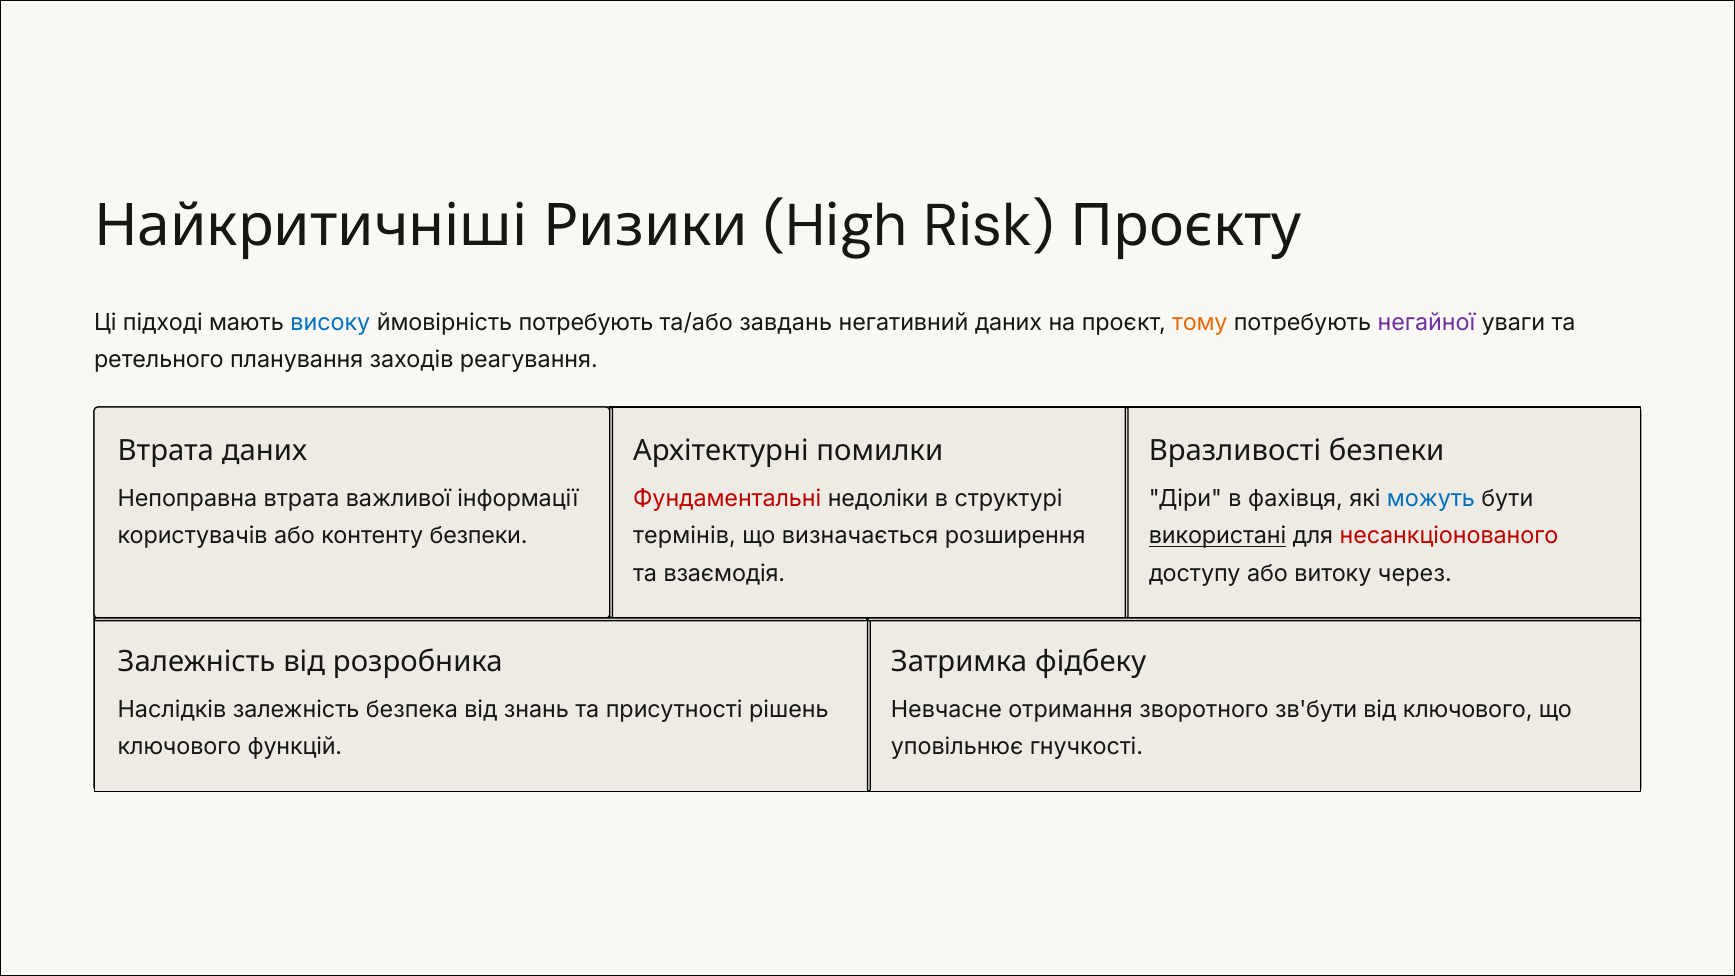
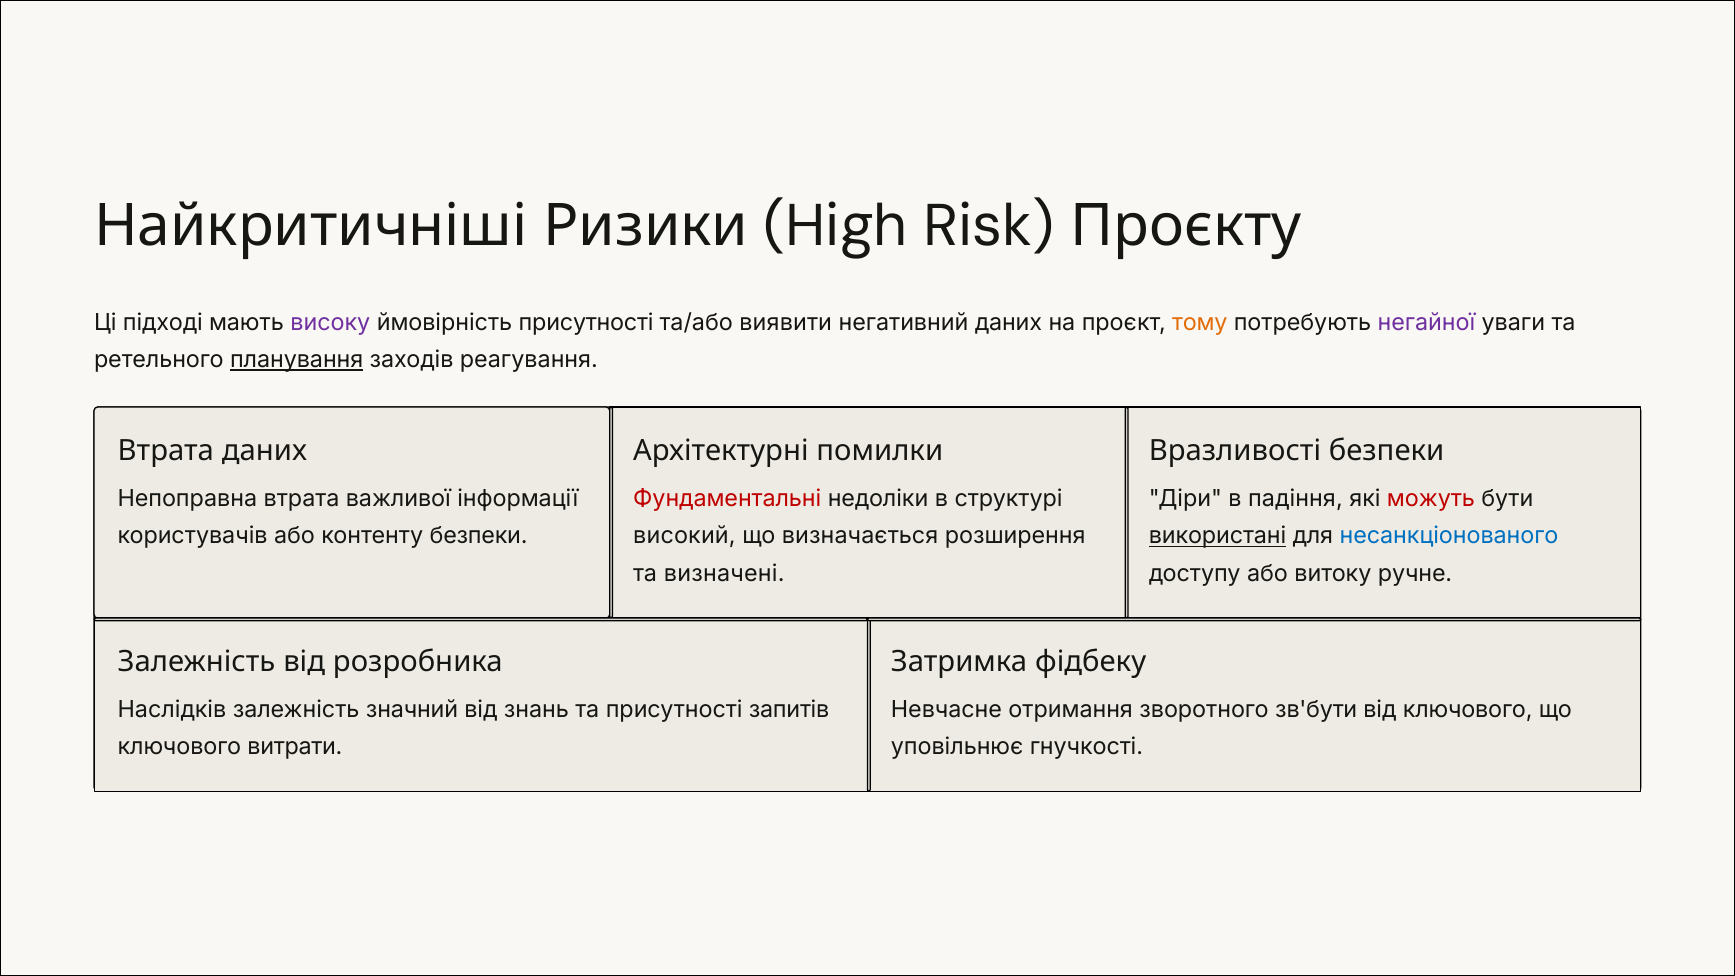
високу colour: blue -> purple (330, 322)
ймовірність потребують: потребують -> присутності (586, 322)
завдань: завдань -> виявити (786, 322)
планування underline: none -> present (297, 360)
фахівця: фахівця -> падіння (1295, 499)
можуть colour: blue -> red (1431, 499)
термінів: термінів -> високий (684, 536)
несанкціонованого colour: red -> blue (1449, 536)
взаємодія: взаємодія -> визначені (724, 574)
через: через -> ручне (1415, 574)
безпека: безпека -> значний (412, 709)
рішень: рішень -> запитів (789, 709)
функцій: функцій -> витрати (295, 747)
